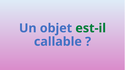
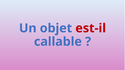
est-il colour: green -> red (91, 28)
